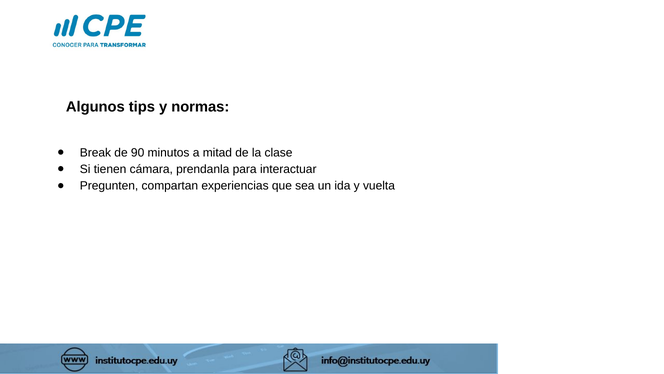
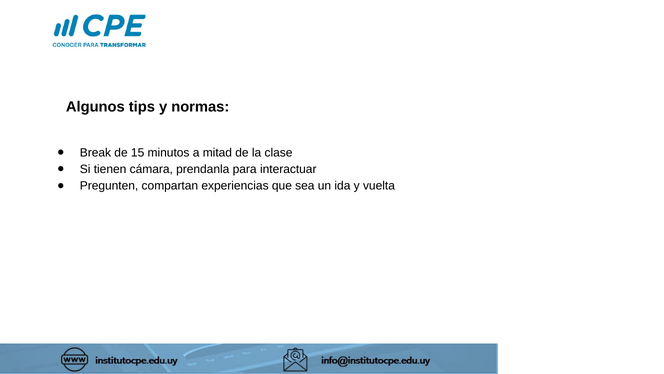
90: 90 -> 15 (138, 152)
